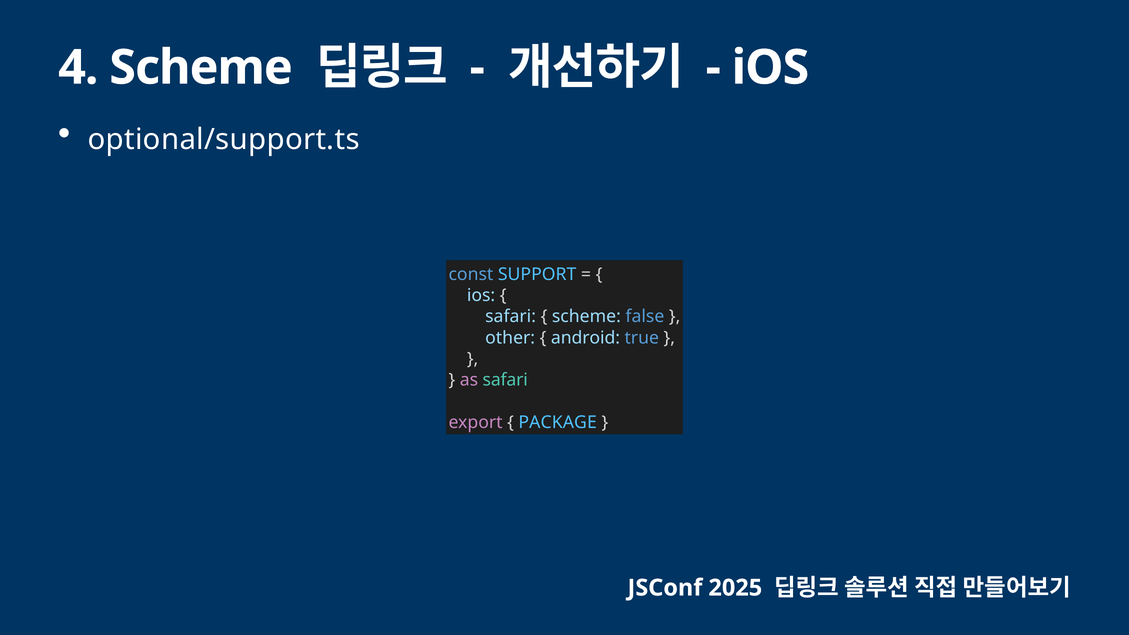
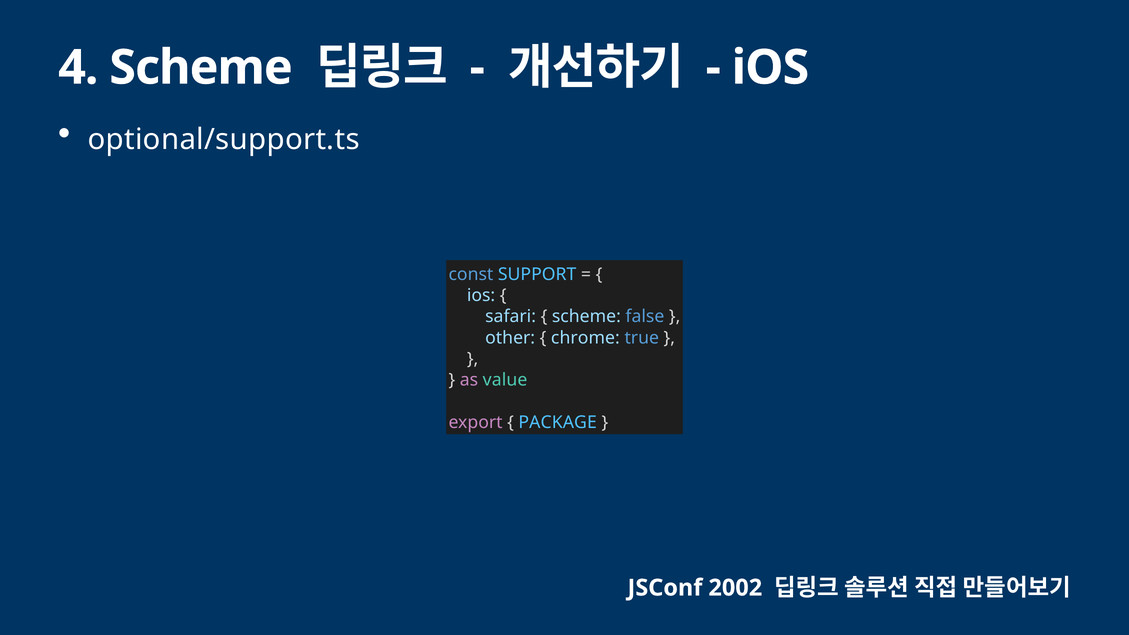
android: android -> chrome (585, 338)
as safari: safari -> value (505, 380)
2025: 2025 -> 2002 (735, 588)
